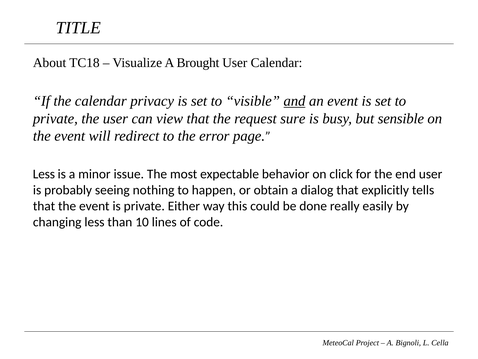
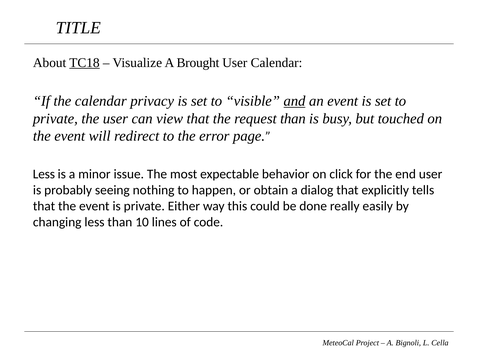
TC18 underline: none -> present (84, 63)
request sure: sure -> than (293, 118)
sensible: sensible -> touched (401, 118)
